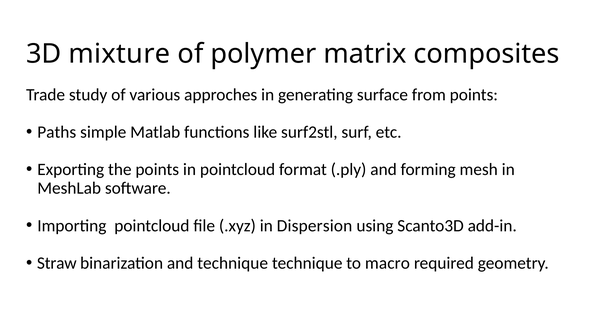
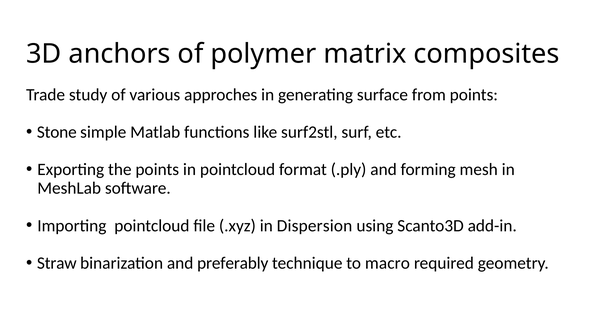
mixture: mixture -> anchors (120, 54)
Paths: Paths -> Stone (57, 132)
and technique: technique -> preferably (233, 263)
